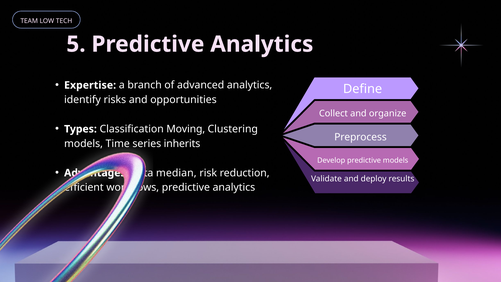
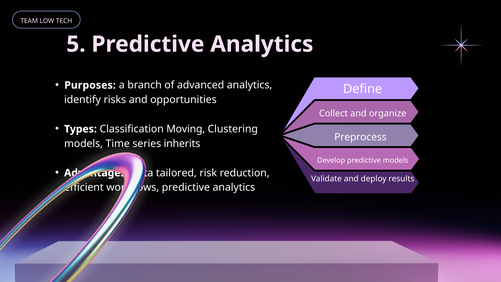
Expertise: Expertise -> Purposes (90, 85)
median: median -> tailored (176, 173)
